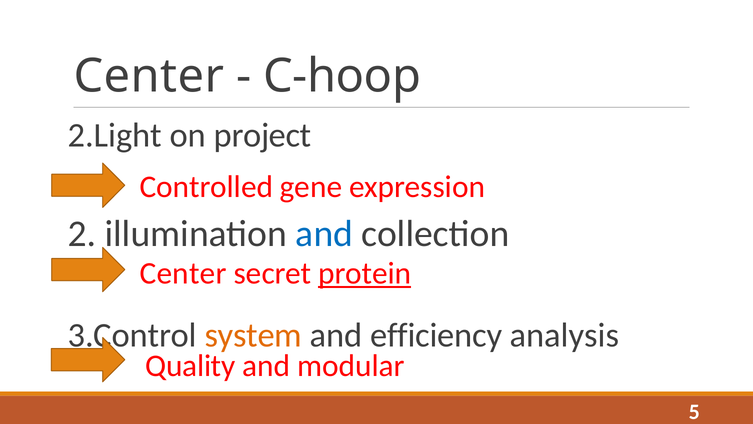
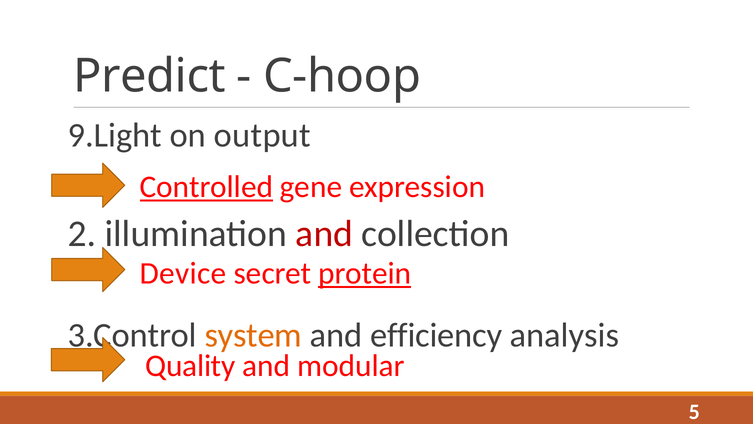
Center: Center -> Predict (149, 76)
2.Light: 2.Light -> 9.Light (115, 135)
project: project -> output (262, 135)
Controlled underline: none -> present (206, 187)
and colour: blue -> red (324, 234)
Center: Center -> Device (183, 273)
